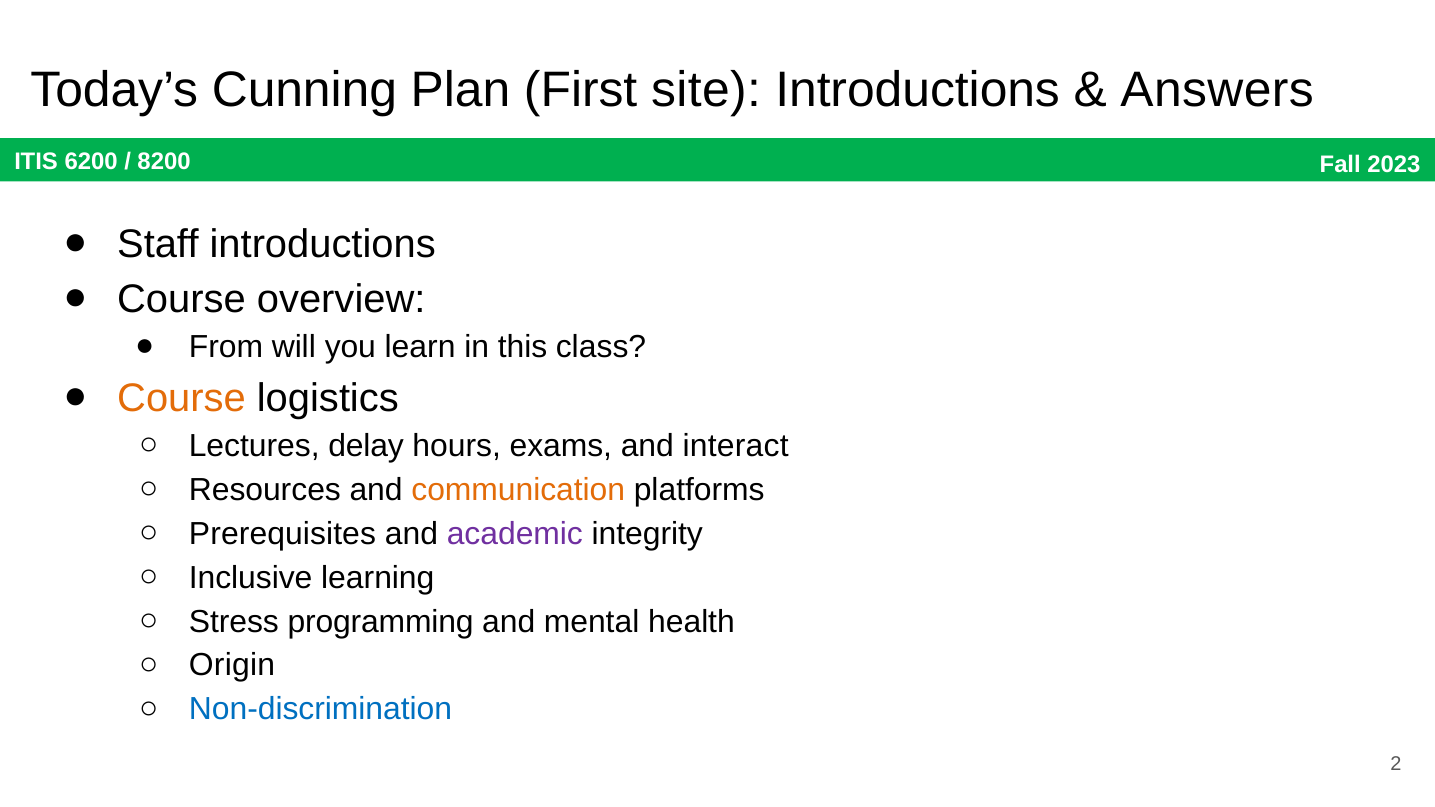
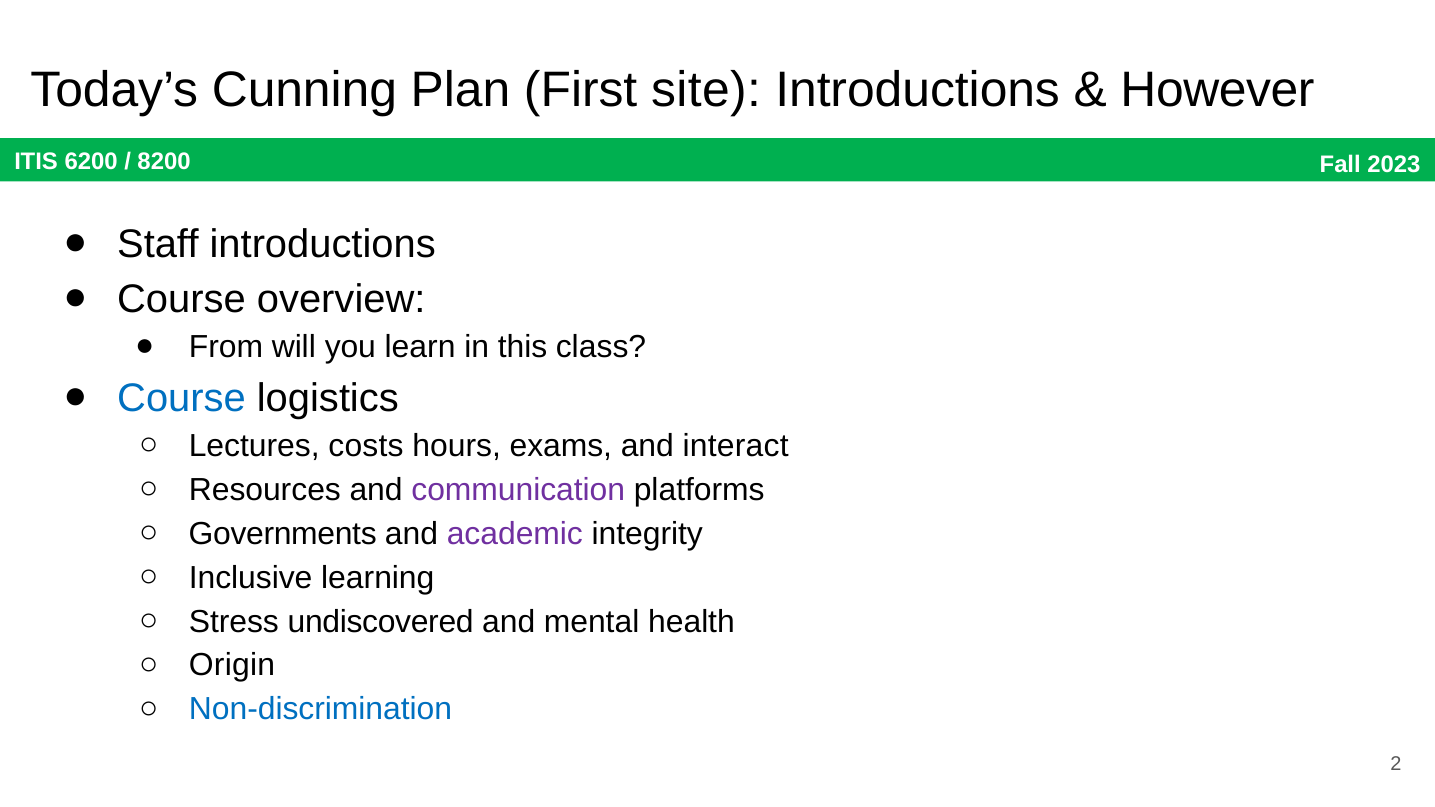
Answers: Answers -> However (1218, 90)
Course colour: orange -> blue (182, 398)
delay: delay -> costs (366, 446)
communication colour: orange -> purple (518, 490)
Prerequisites: Prerequisites -> Governments (283, 534)
programming: programming -> undiscovered (381, 622)
